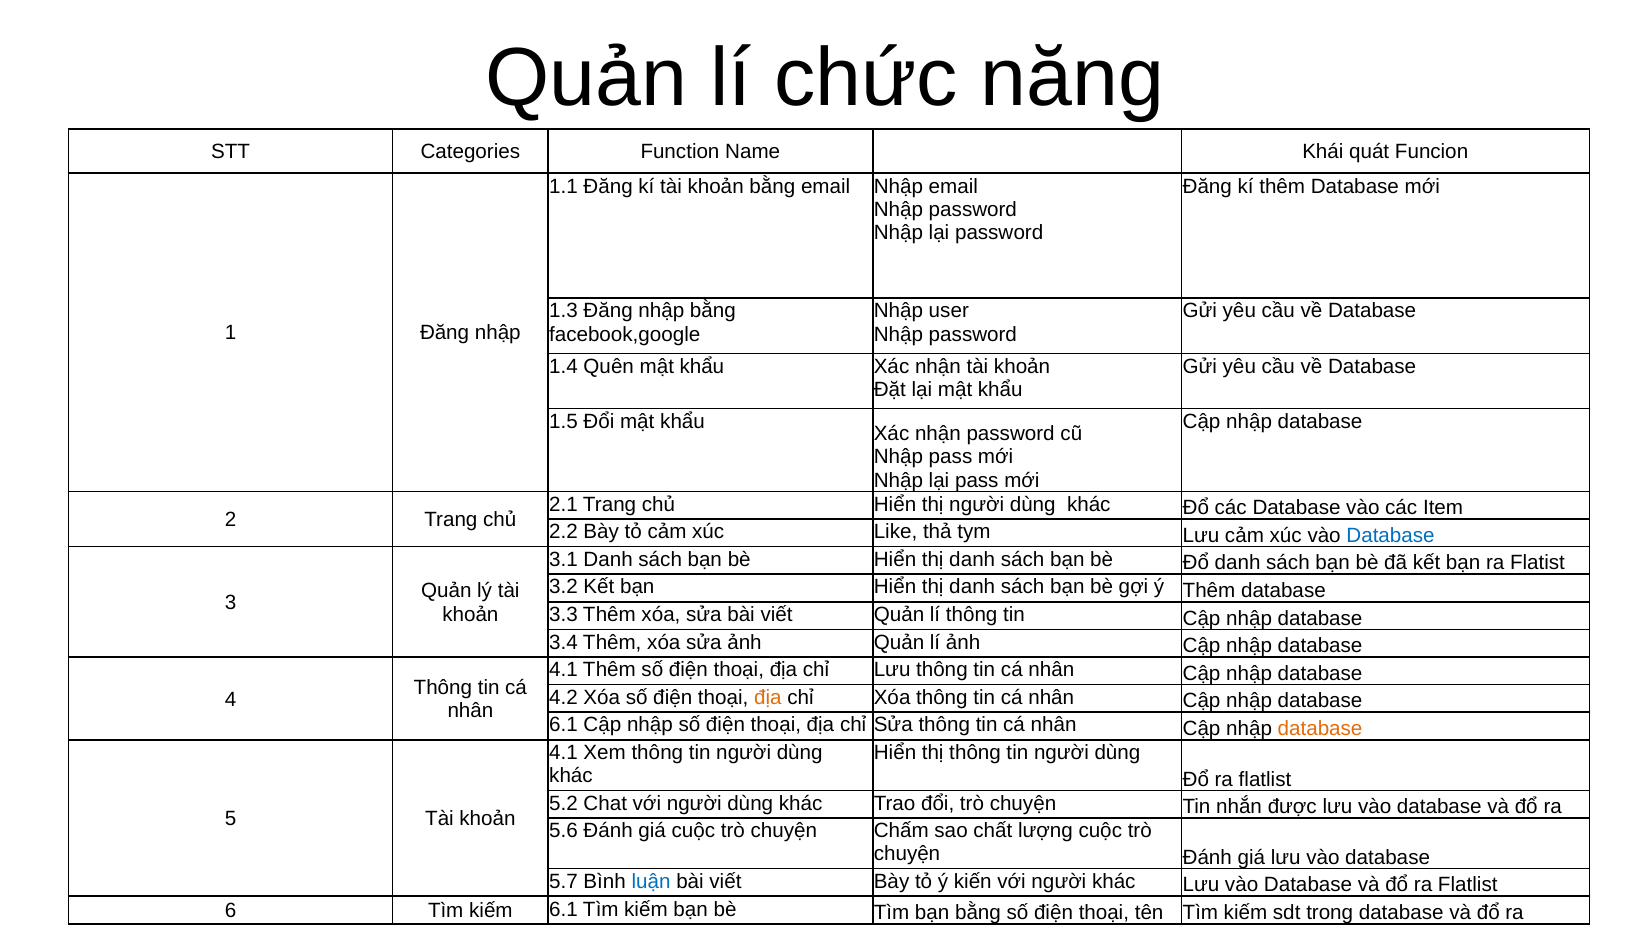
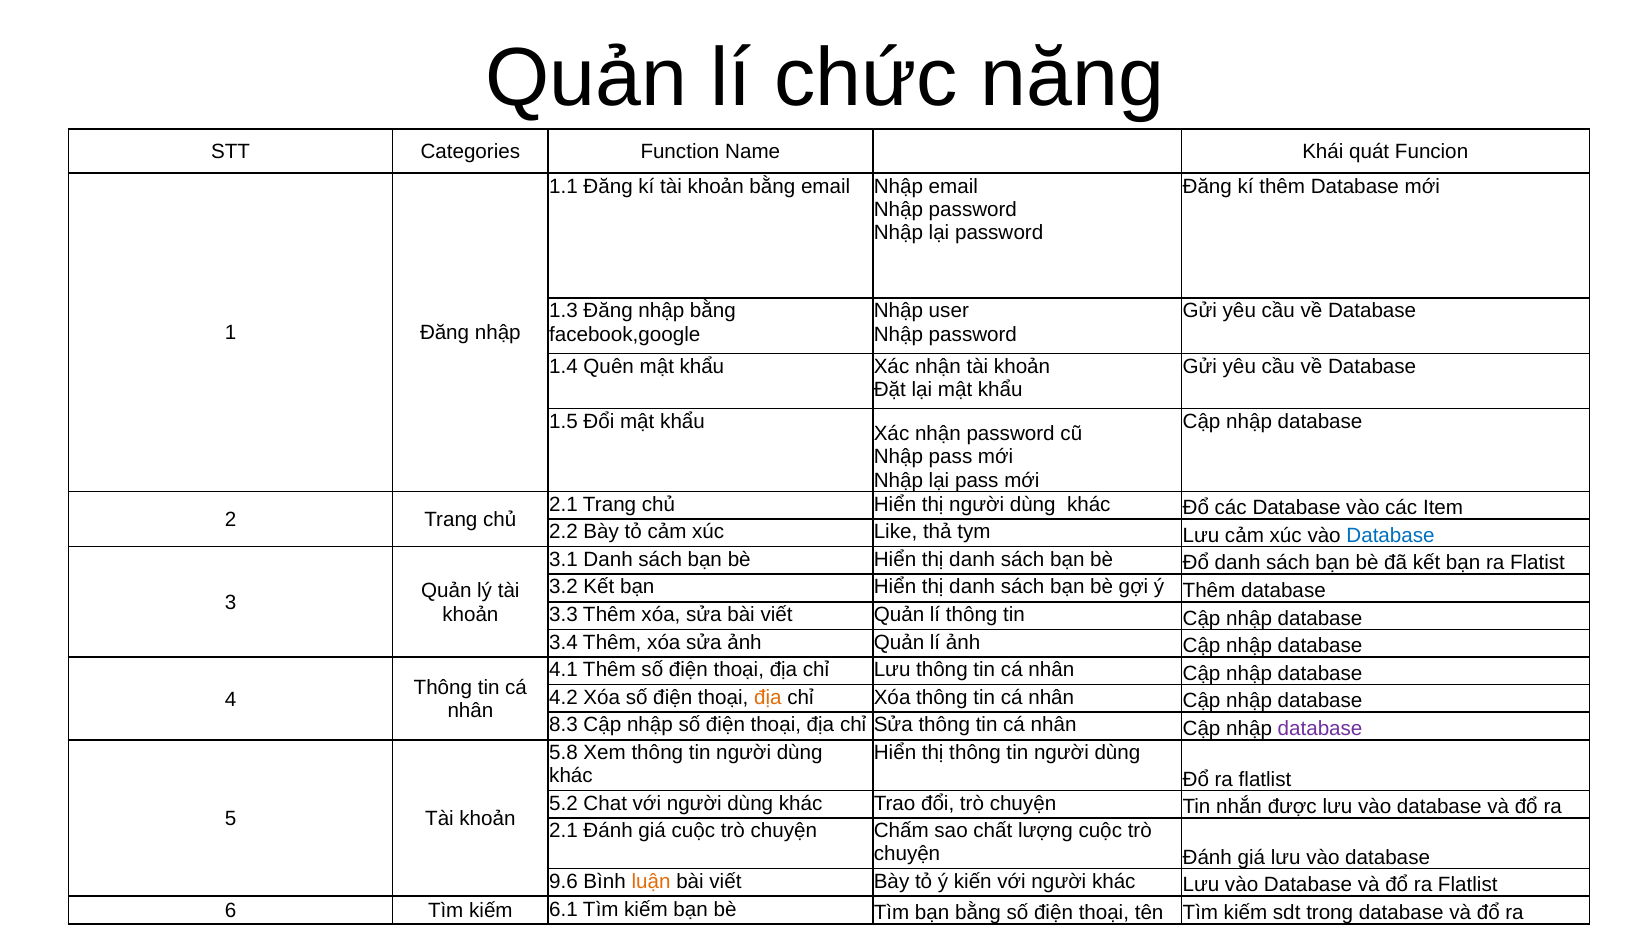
6.1: 6.1 -> 8.3 (563, 725)
database colour: orange -> purple (1320, 728)
4.1: 4.1 -> 5.8 (563, 753)
5.6: 5.6 -> 2.1 (563, 831)
5.7: 5.7 -> 9.6 (563, 881)
luận colour: blue -> orange (651, 881)
